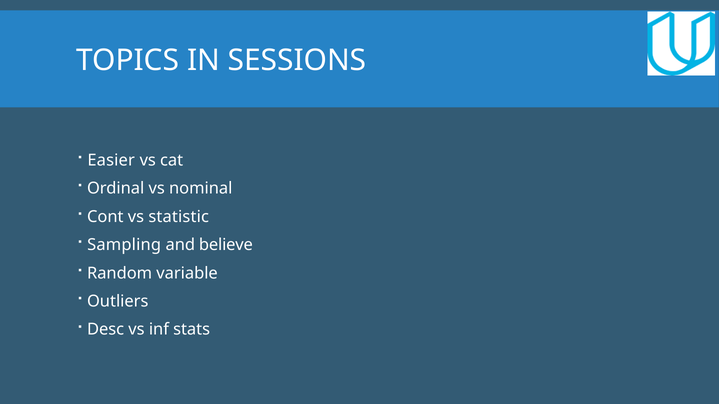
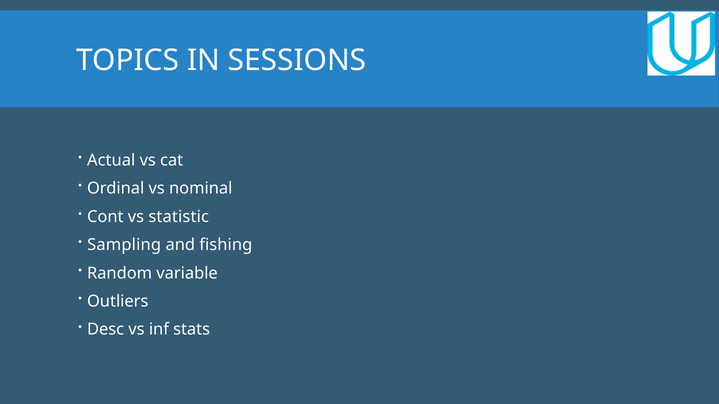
Easier: Easier -> Actual (111, 160)
believe: believe -> fishing (226, 245)
